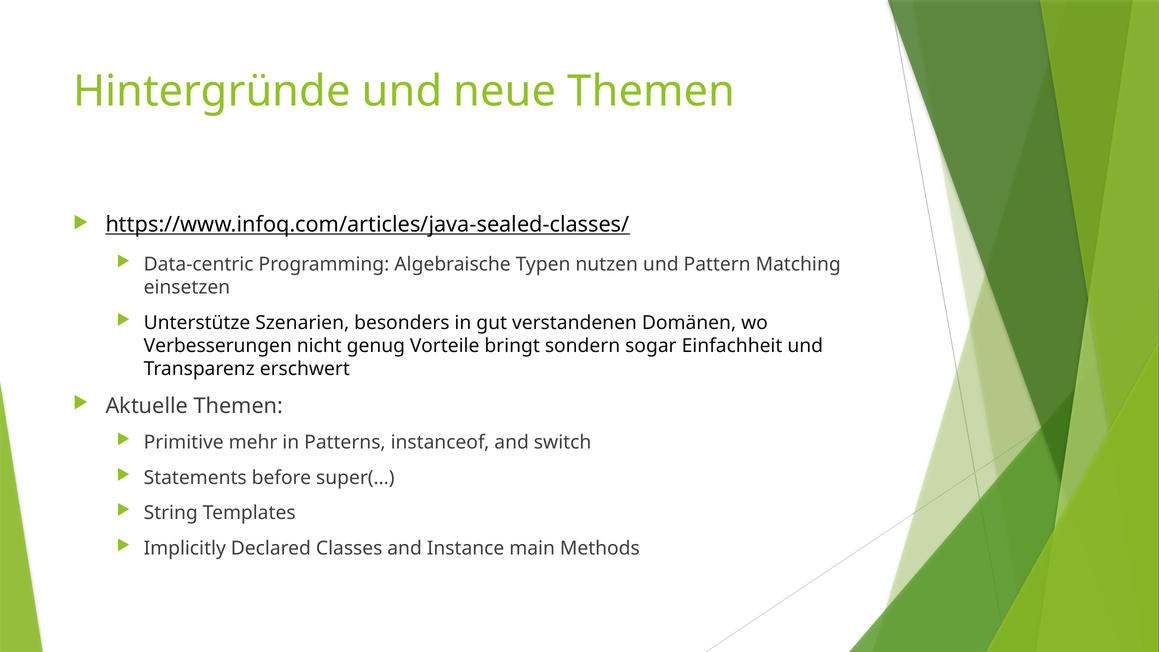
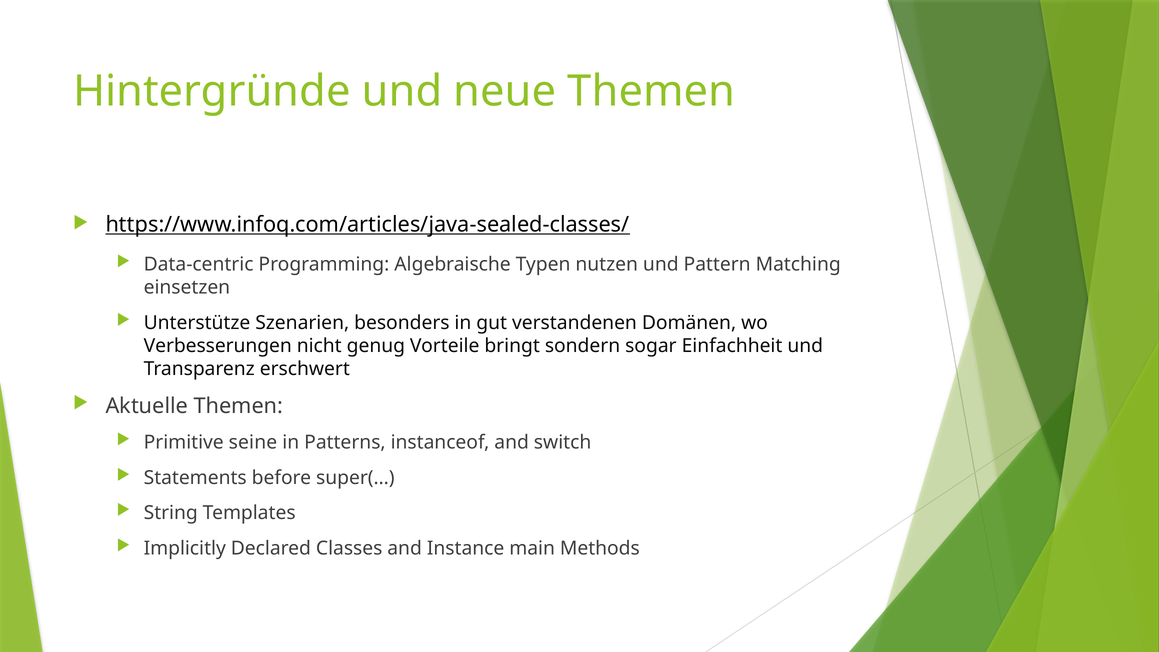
mehr: mehr -> seine (253, 442)
